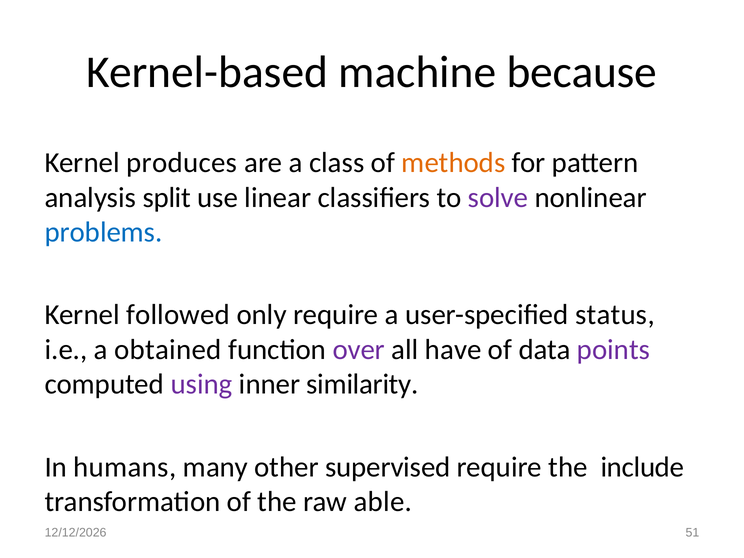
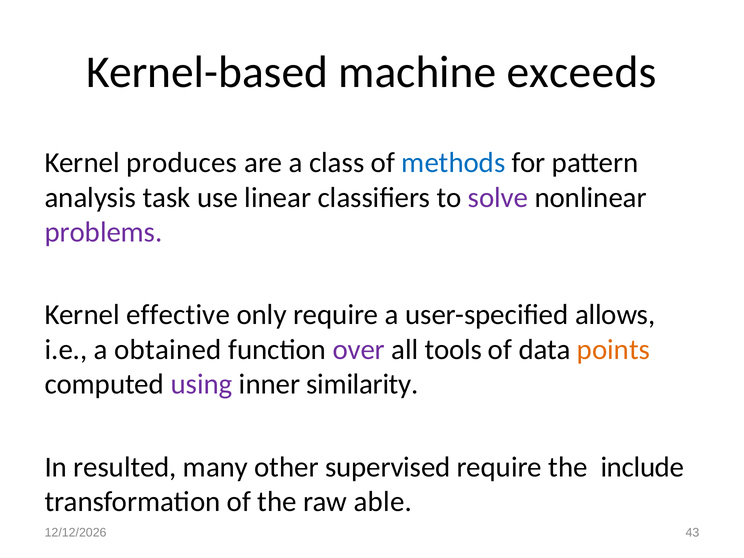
because: because -> exceeds (582, 72)
methods colour: orange -> blue (453, 163)
split: split -> task (167, 197)
problems colour: blue -> purple (104, 232)
followed: followed -> effective (178, 315)
status: status -> allows (615, 315)
have: have -> tools (453, 350)
points colour: purple -> orange (613, 350)
humans: humans -> resulted (125, 467)
51: 51 -> 43 (692, 533)
